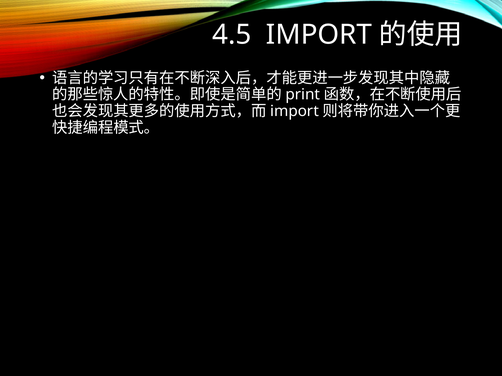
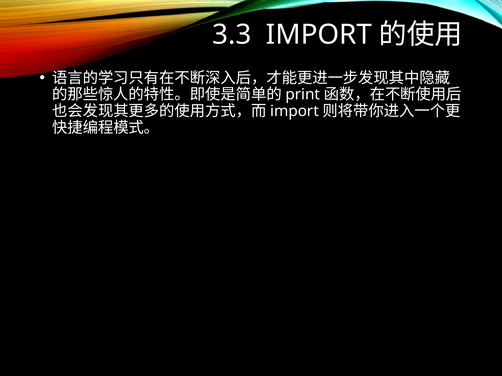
4.5: 4.5 -> 3.3 (232, 35)
